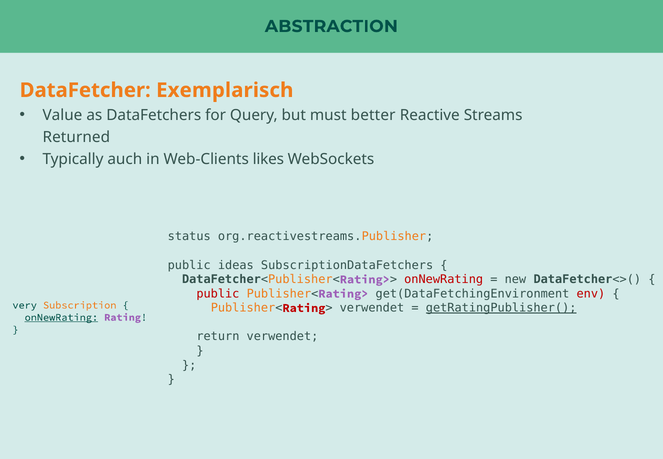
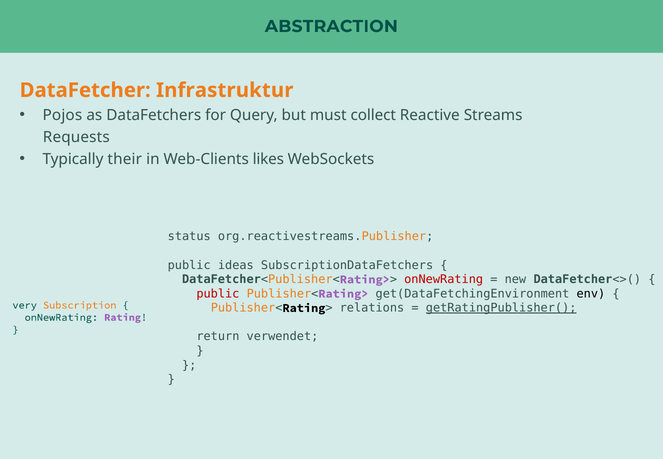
Exemplarisch: Exemplarisch -> Infrastruktur (225, 90)
Value: Value -> Pojos (62, 115)
better: better -> collect (373, 115)
Returned: Returned -> Requests (76, 137)
auch: auch -> their (125, 159)
env colour: red -> black (591, 294)
Rating colour: red -> black (304, 308)
verwendet: verwendet -> relations (372, 308)
onNewRating underline: present -> none (61, 317)
